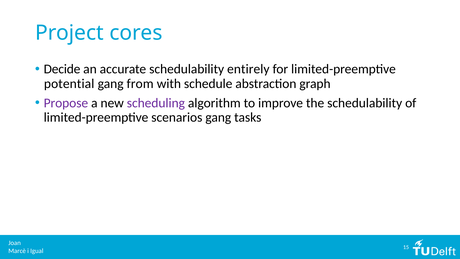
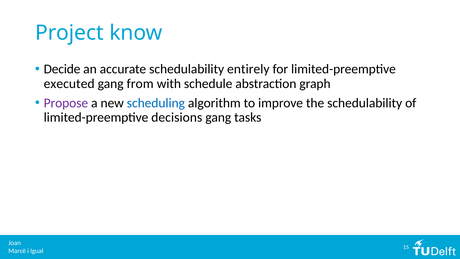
cores: cores -> know (136, 33)
potential: potential -> executed (69, 84)
scheduling colour: purple -> blue (156, 103)
scenarios: scenarios -> decisions (177, 117)
